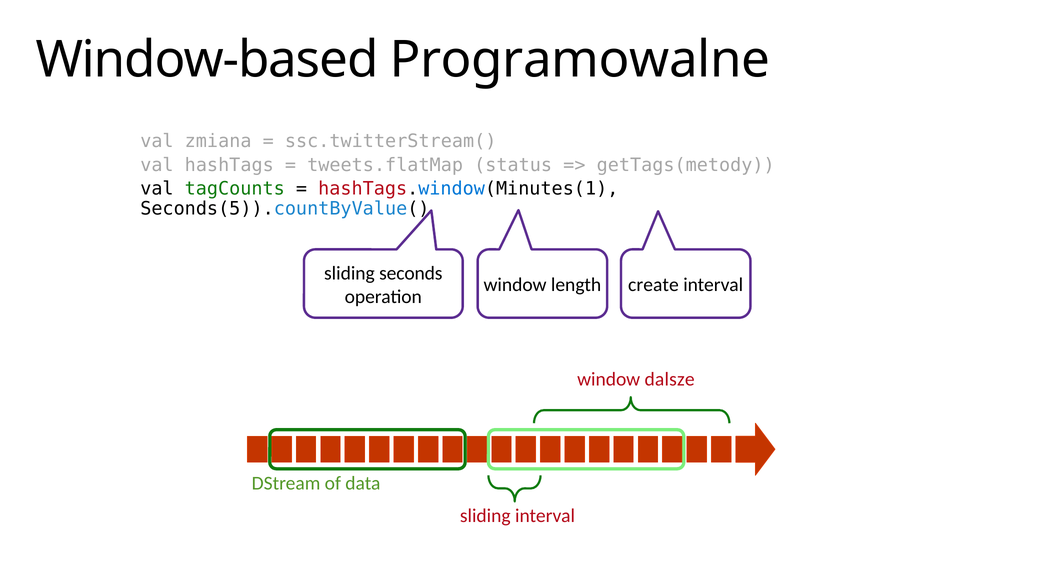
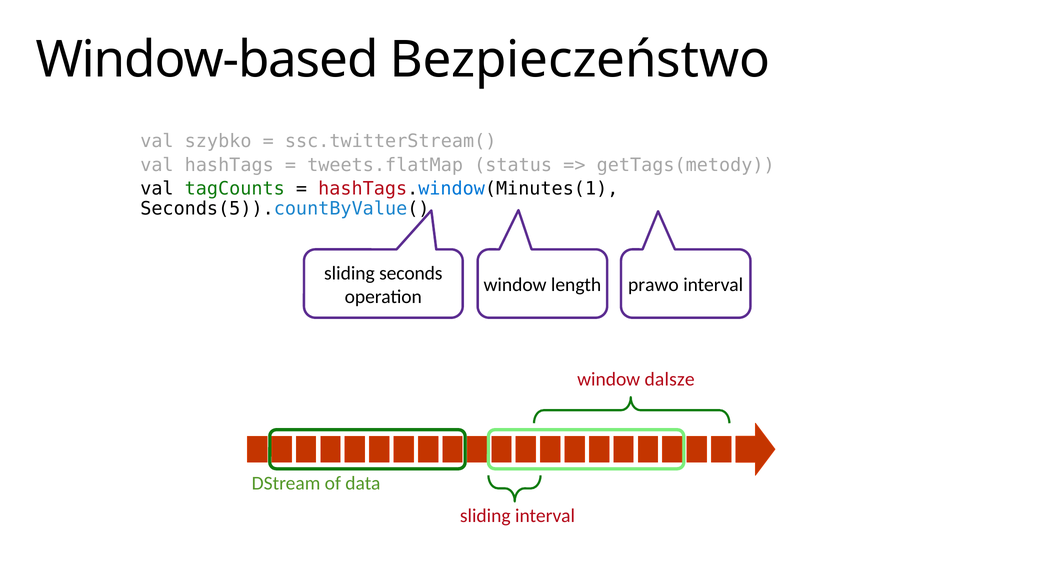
Programowalne: Programowalne -> Bezpieczeństwo (580, 60)
zmiana: zmiana -> szybko (218, 141)
create: create -> prawo (653, 285)
